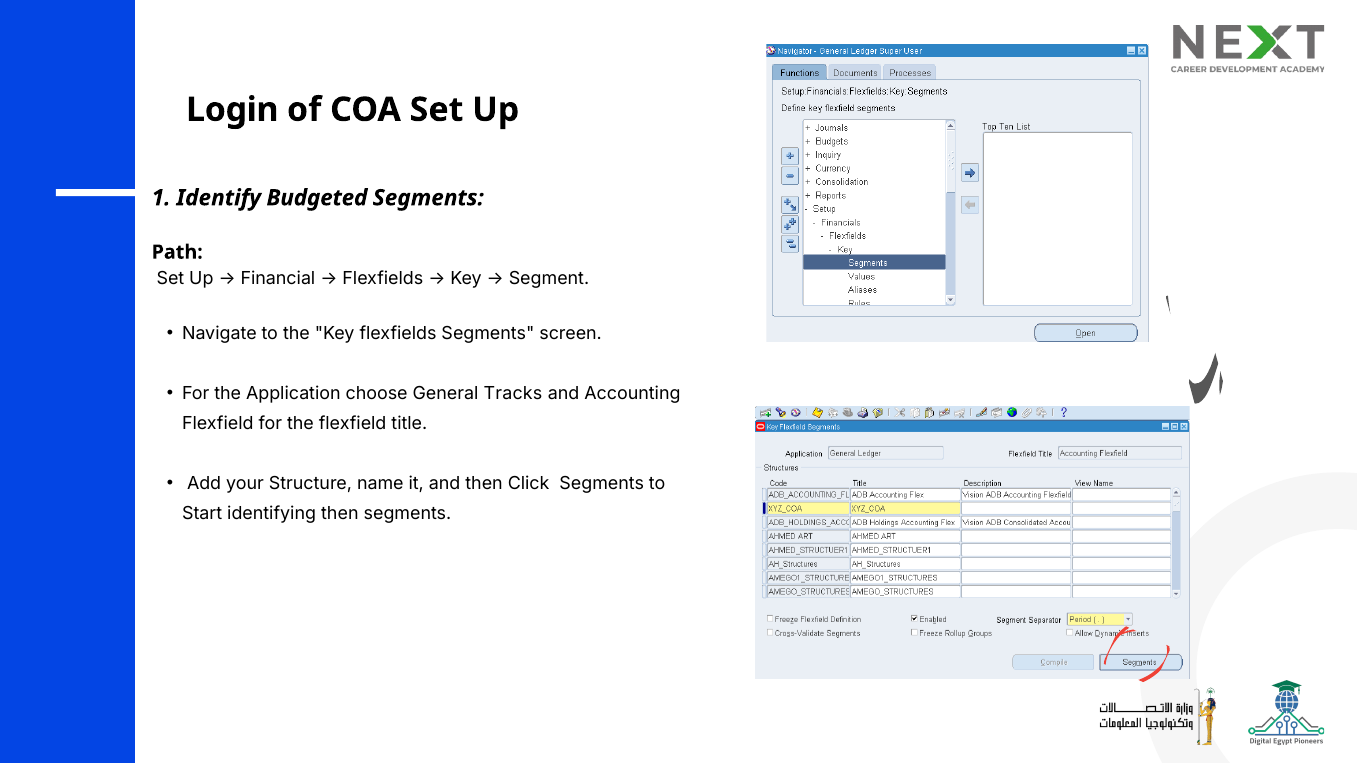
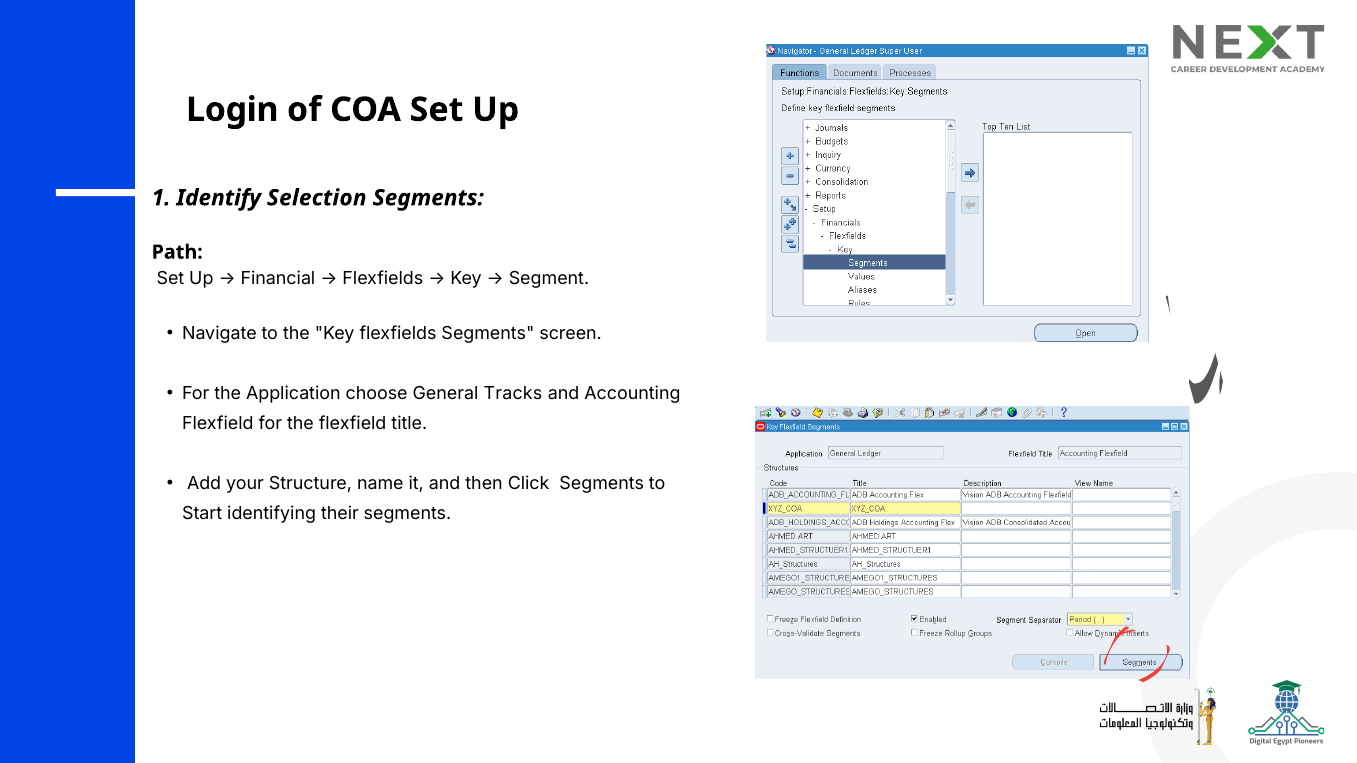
Budgeted: Budgeted -> Selection (317, 198)
identifying then: then -> their (340, 514)
